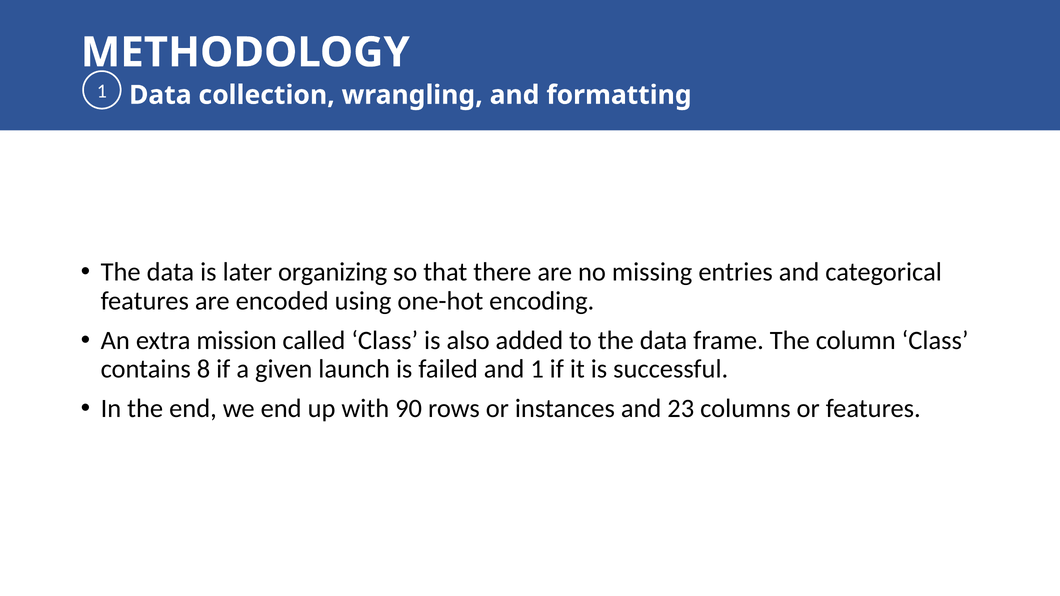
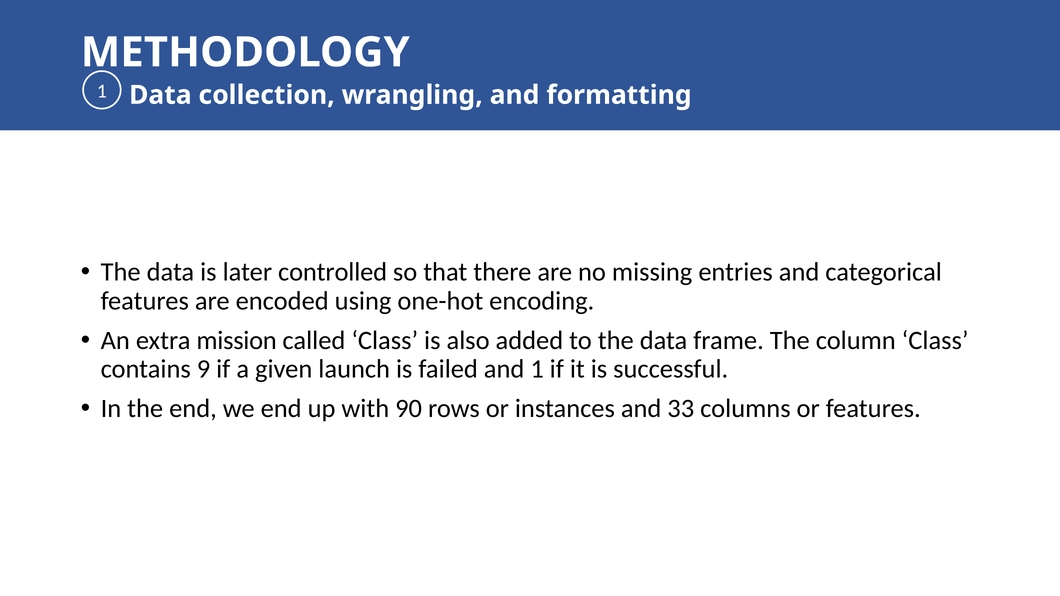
organizing: organizing -> controlled (333, 272)
8: 8 -> 9 (204, 369)
23: 23 -> 33 (681, 409)
